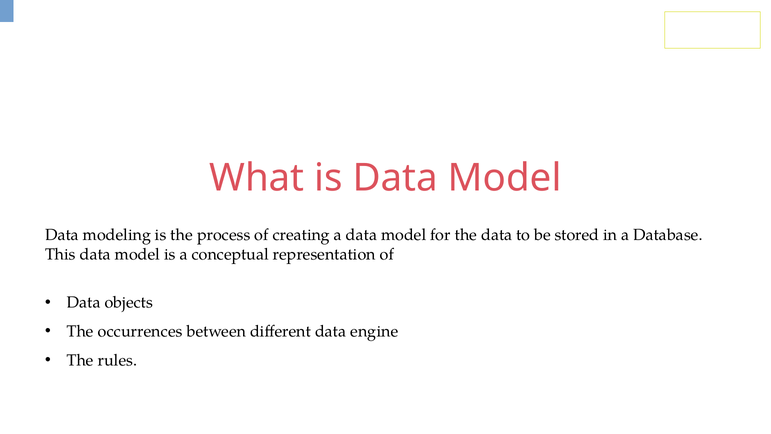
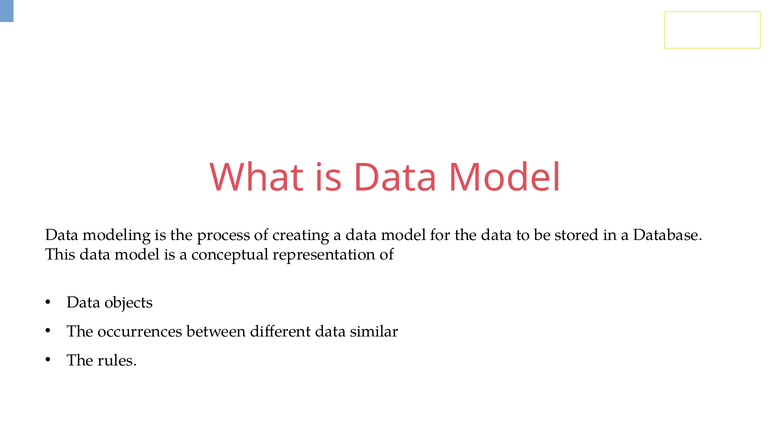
engine: engine -> similar (374, 331)
